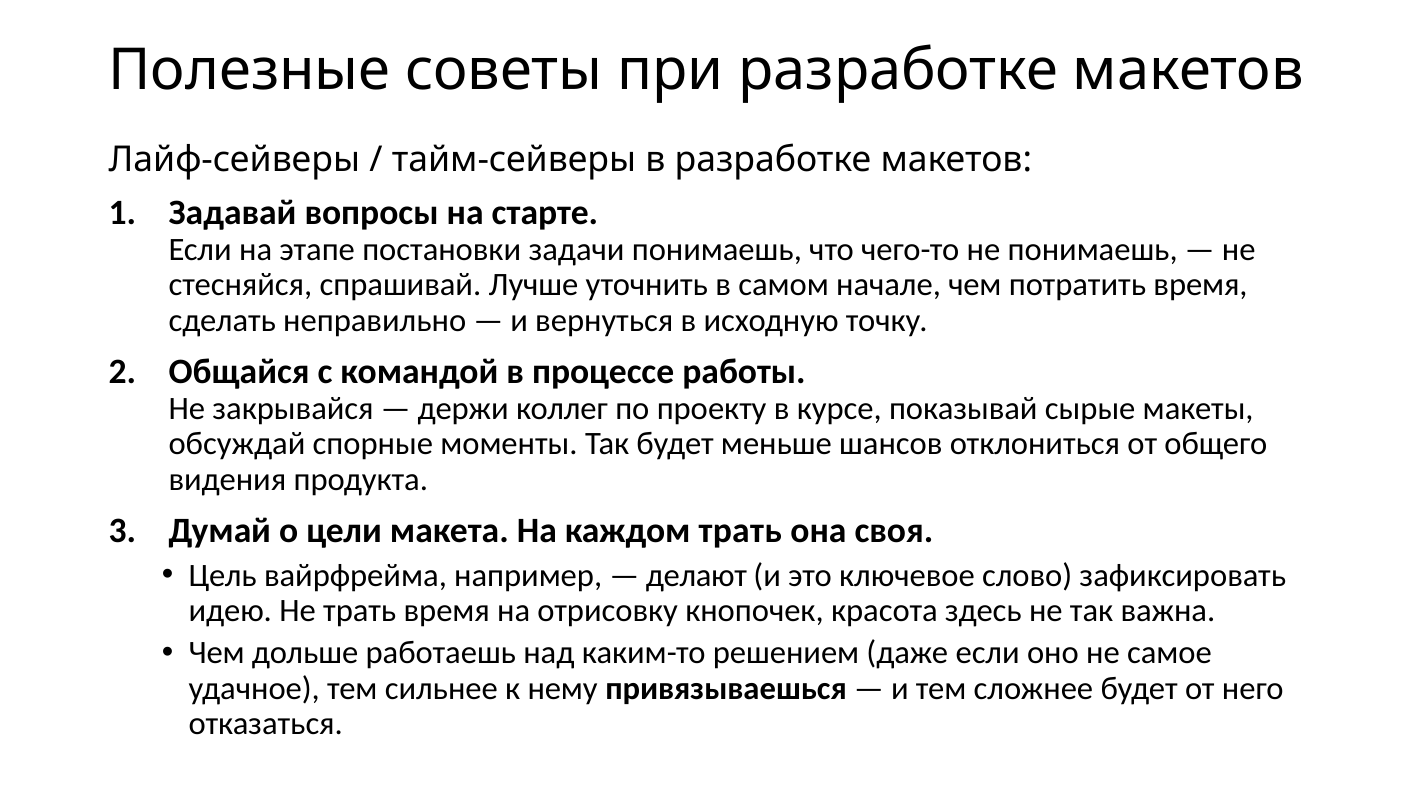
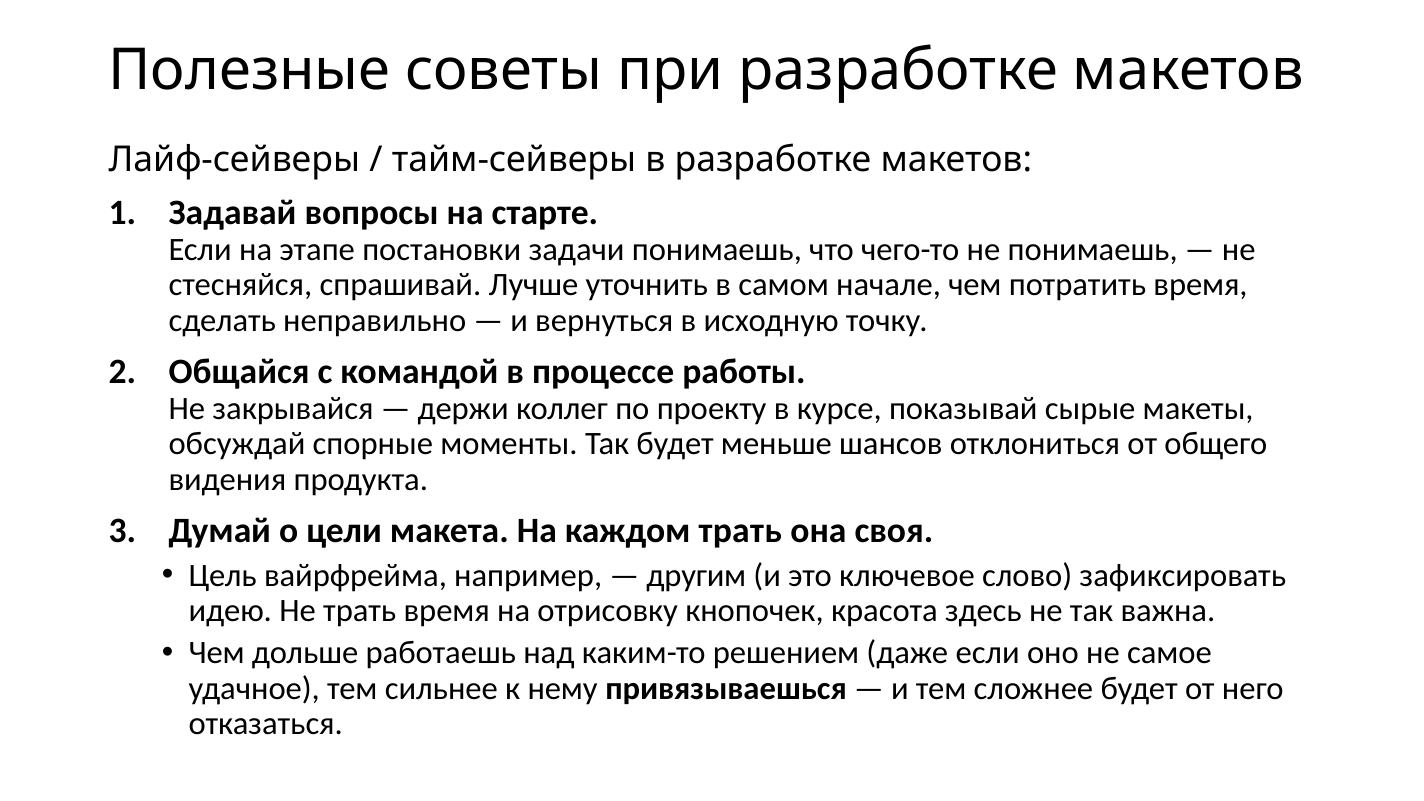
делают: делают -> другим (696, 575)
